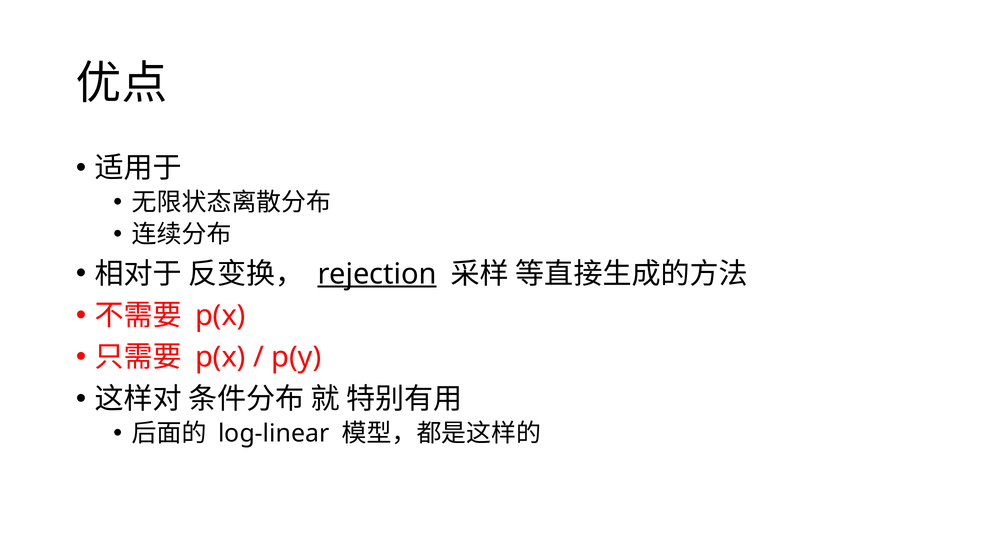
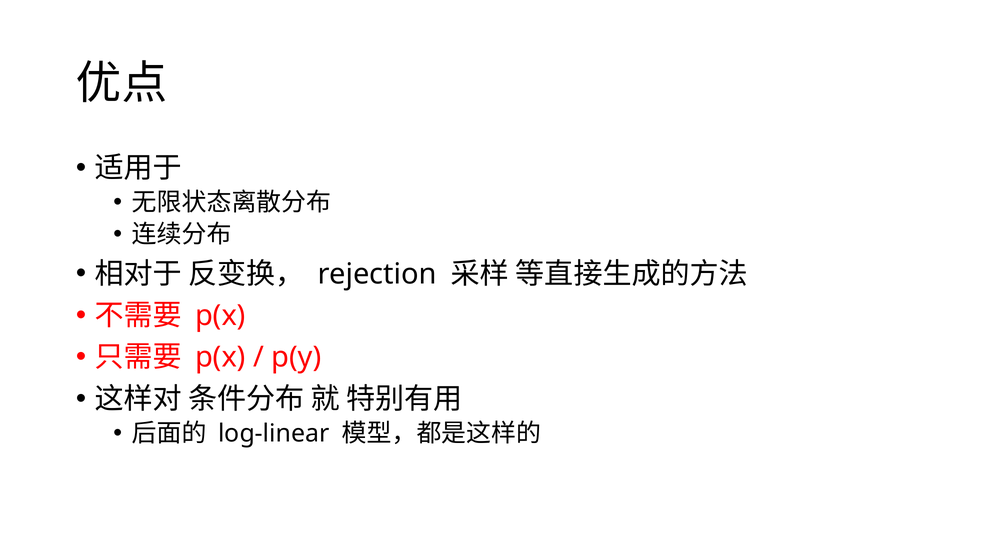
rejection underline: present -> none (377, 274)
